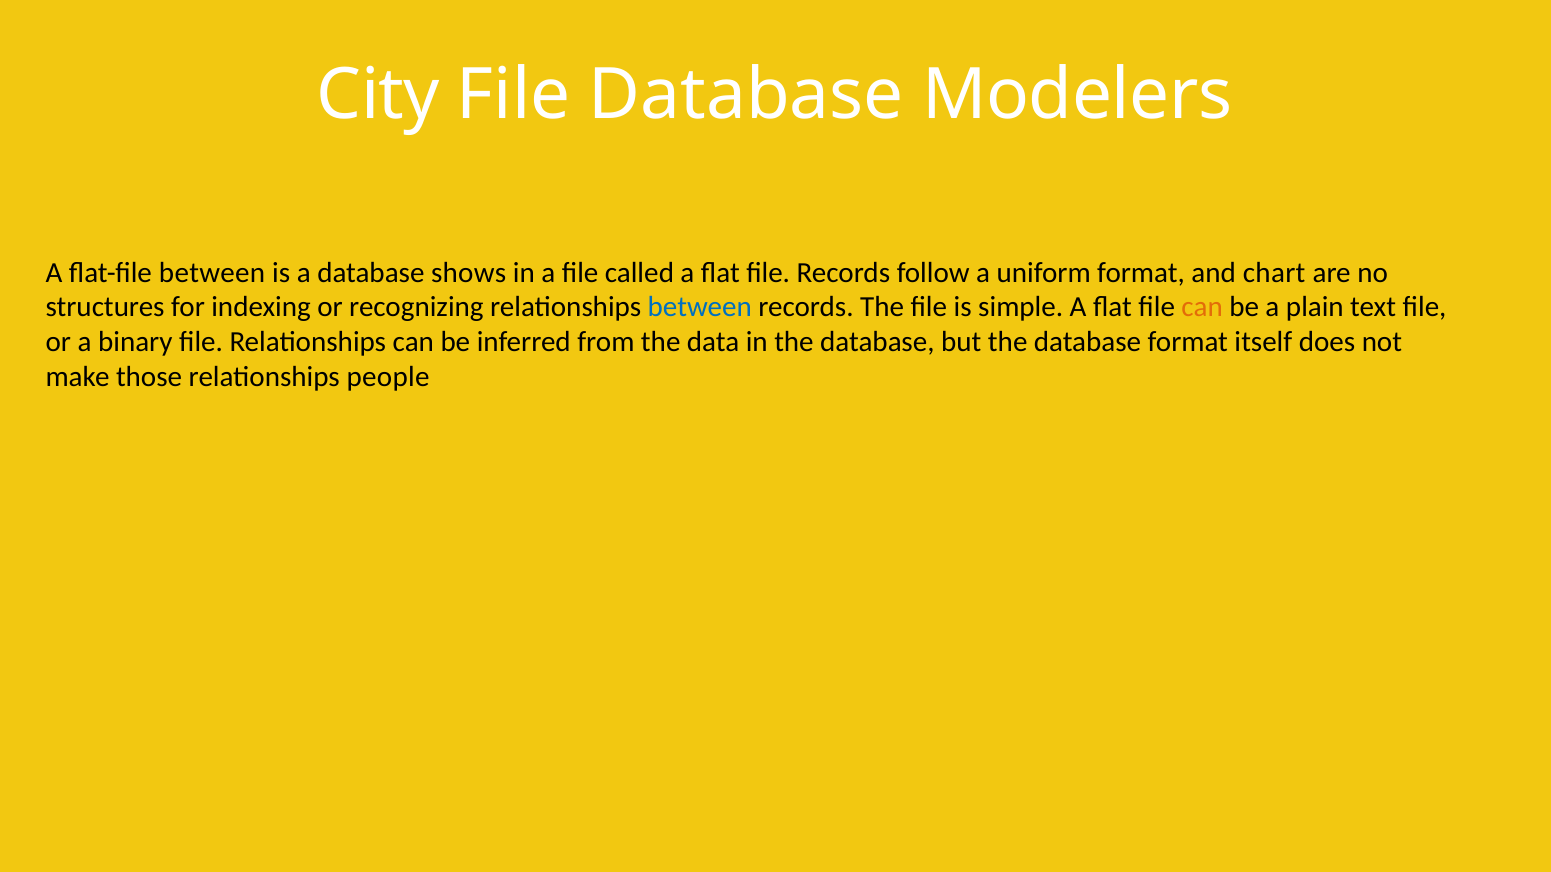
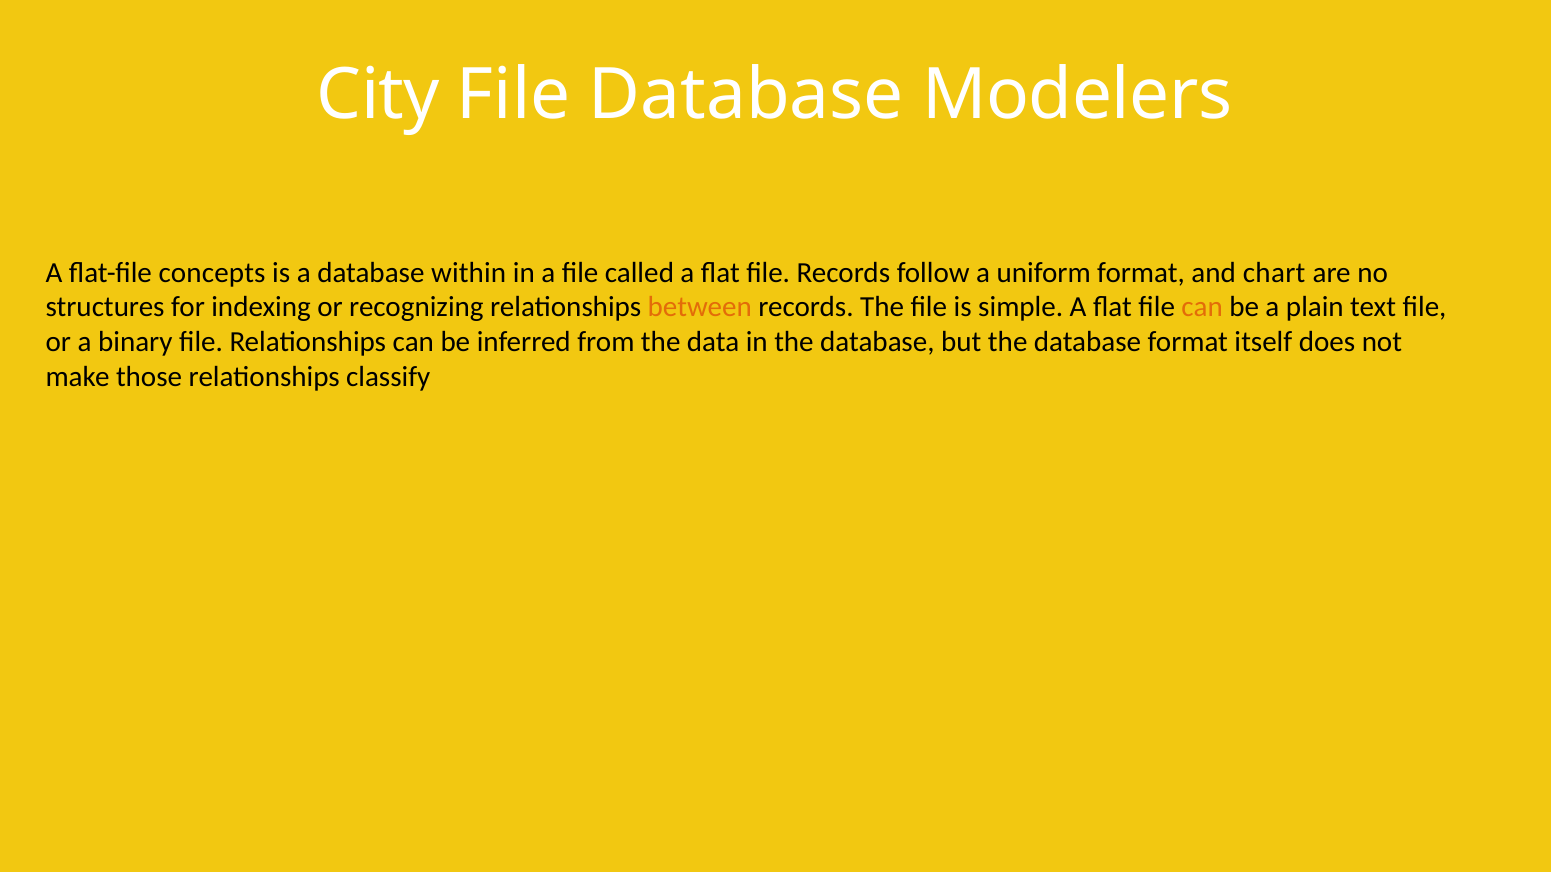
flat-file between: between -> concepts (212, 273)
shows: shows -> within (469, 273)
between colour: blue -> orange (700, 307)
people: people -> classify (388, 377)
